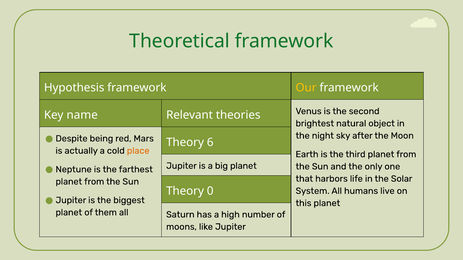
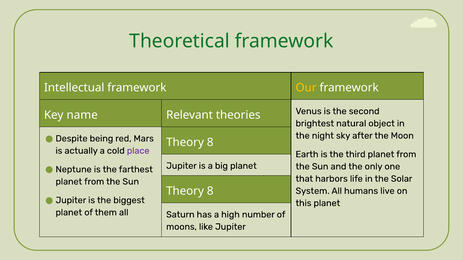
Hypothesis: Hypothesis -> Intellectual (74, 88)
6: 6 -> 8 (210, 143)
place colour: orange -> purple (138, 151)
0: 0 -> 8 (210, 191)
